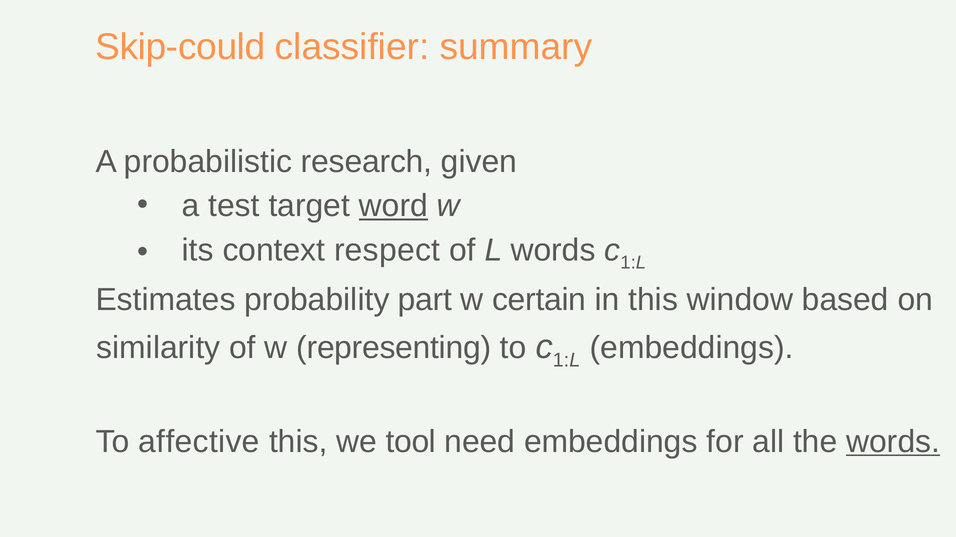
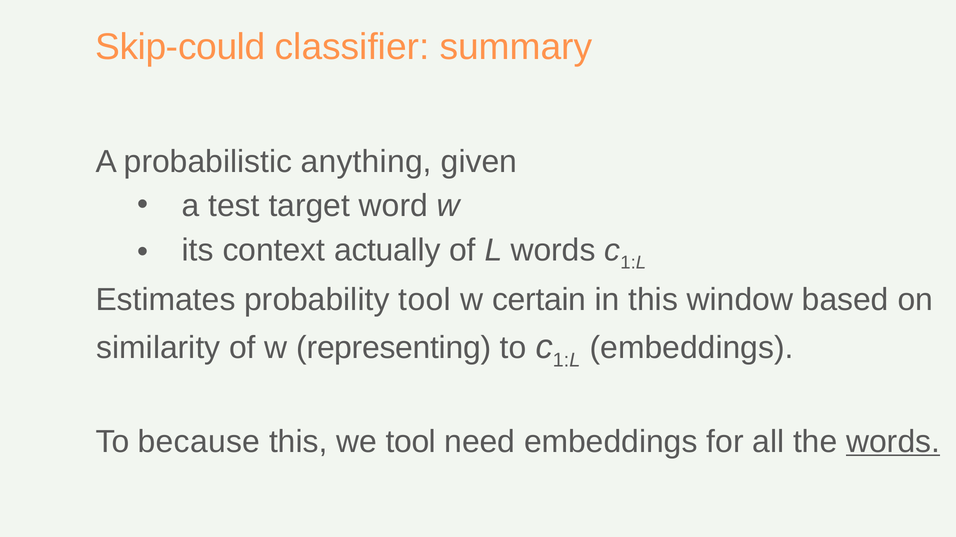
research: research -> anything (366, 162)
word underline: present -> none (393, 206)
respect: respect -> actually (387, 251)
probability part: part -> tool (425, 300)
affective: affective -> because (199, 442)
